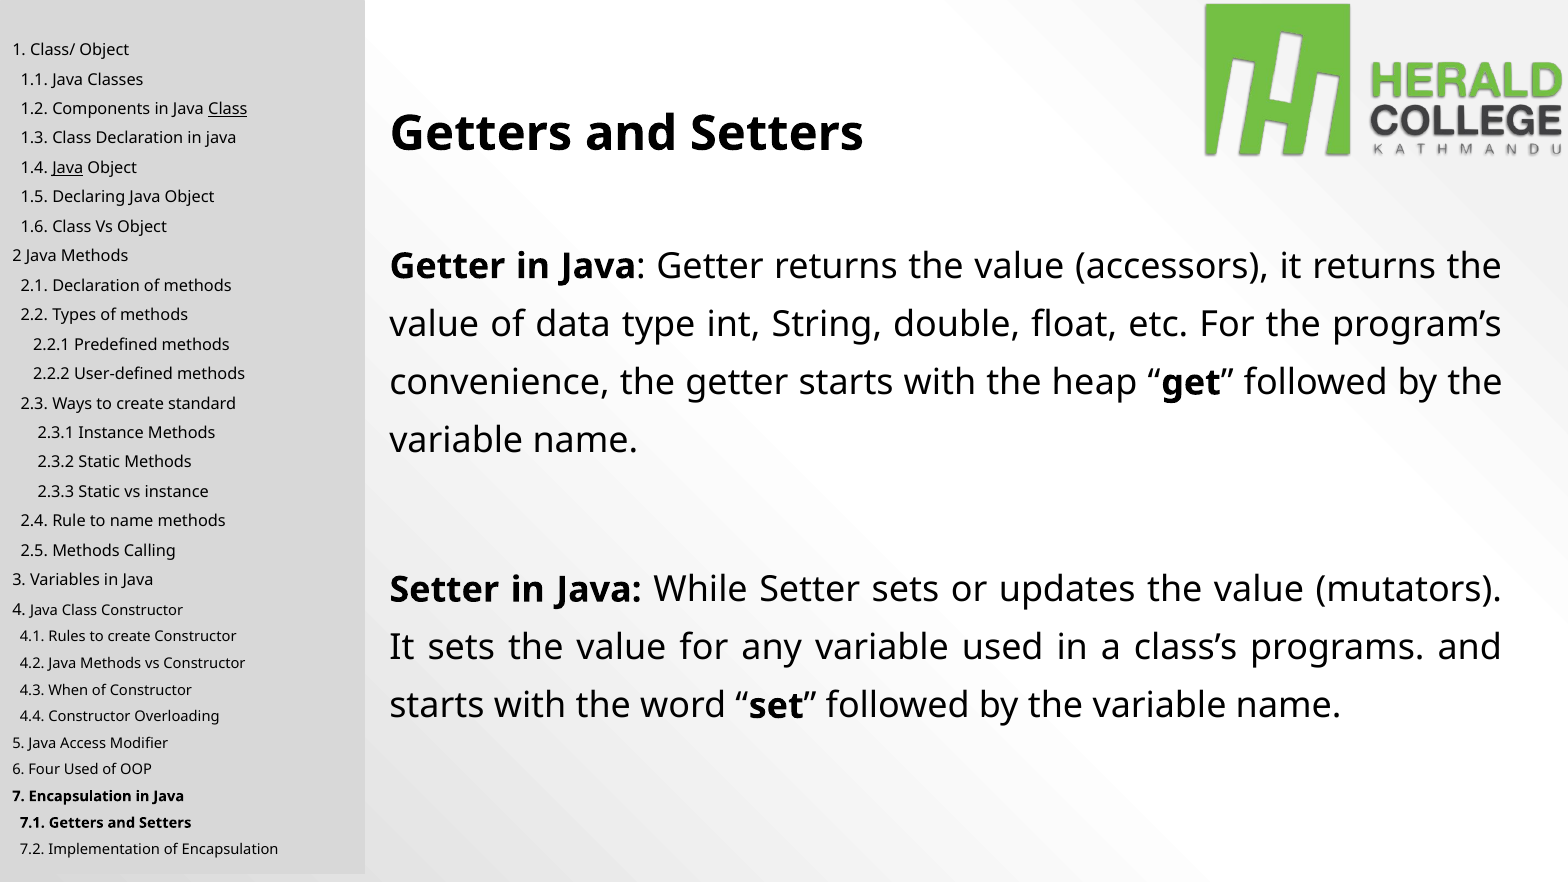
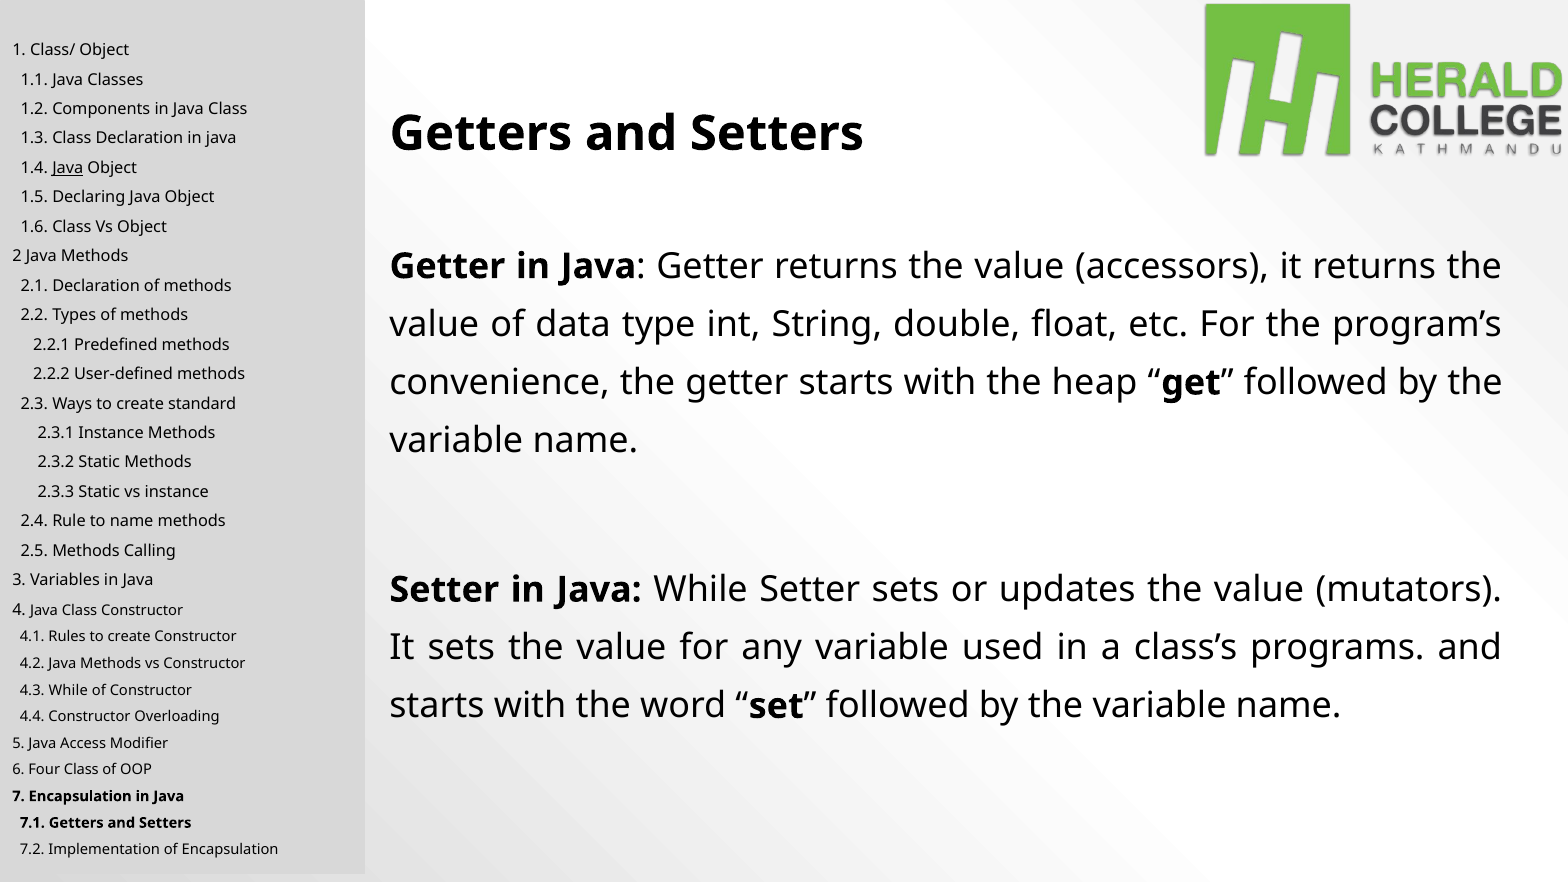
Class underline: present -> none (228, 109)
4.3 When: When -> While (68, 690)
Four Used: Used -> Class (81, 770)
